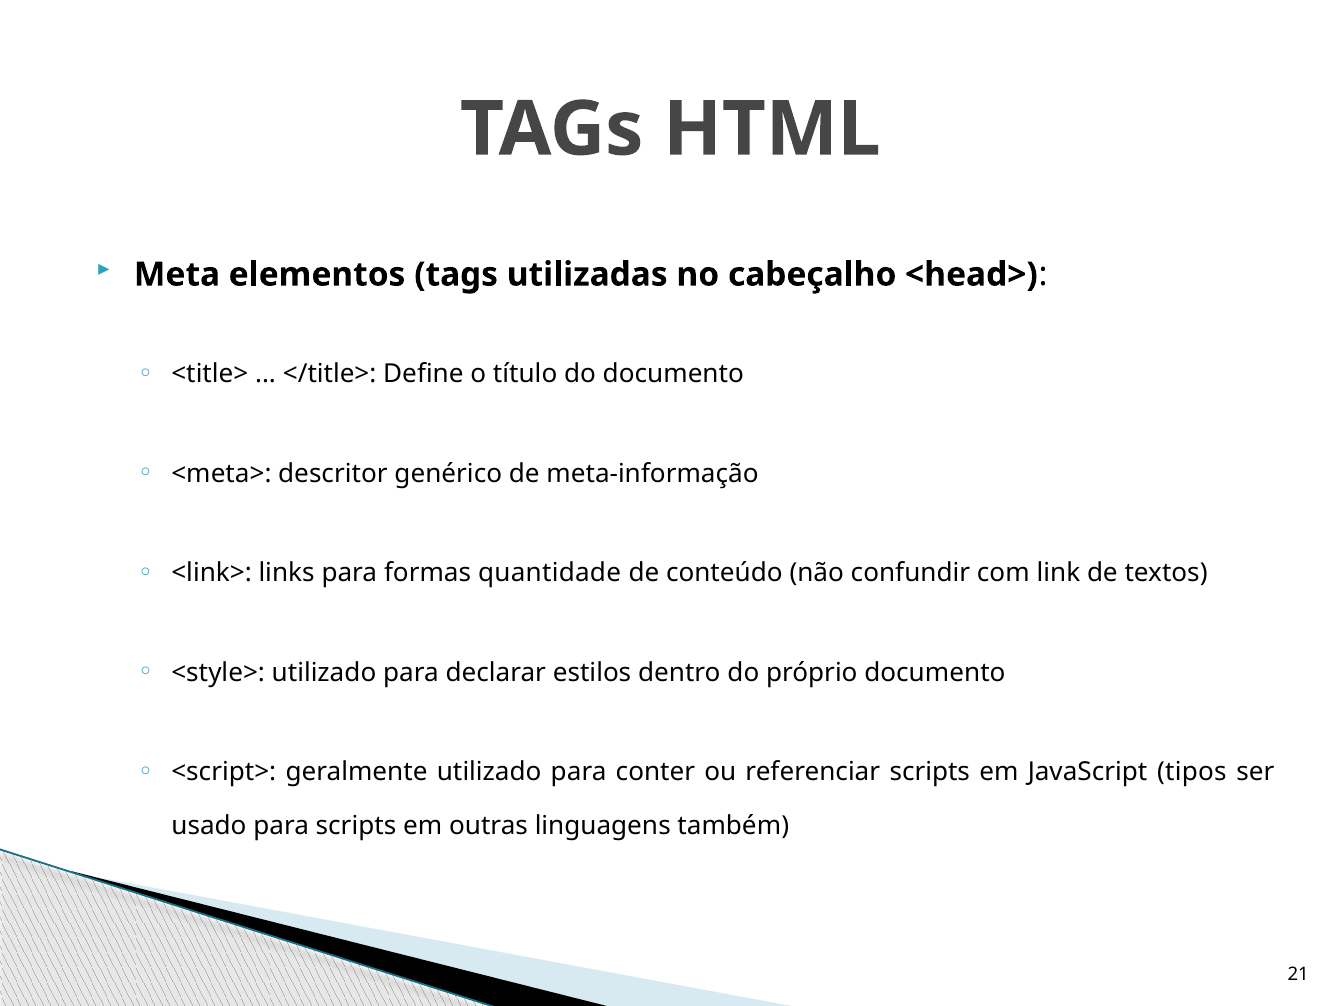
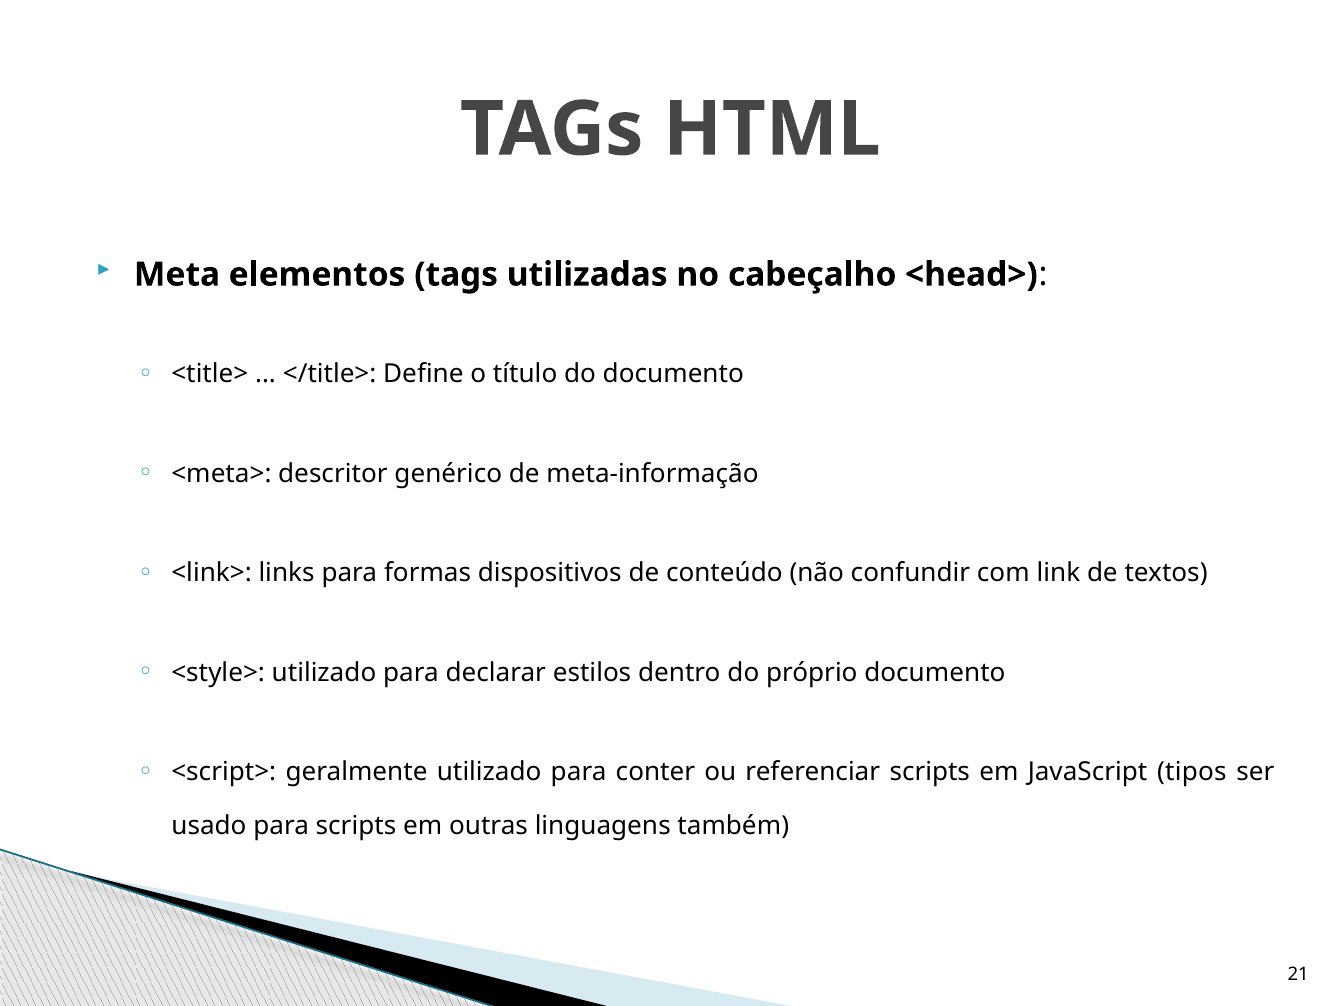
quantidade: quantidade -> dispositivos (550, 573)
